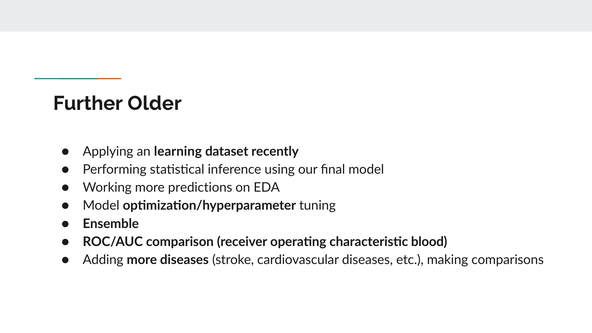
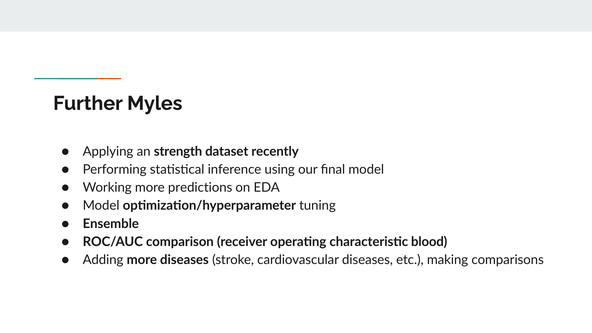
Older: Older -> Myles (155, 103)
learning: learning -> strength (178, 151)
